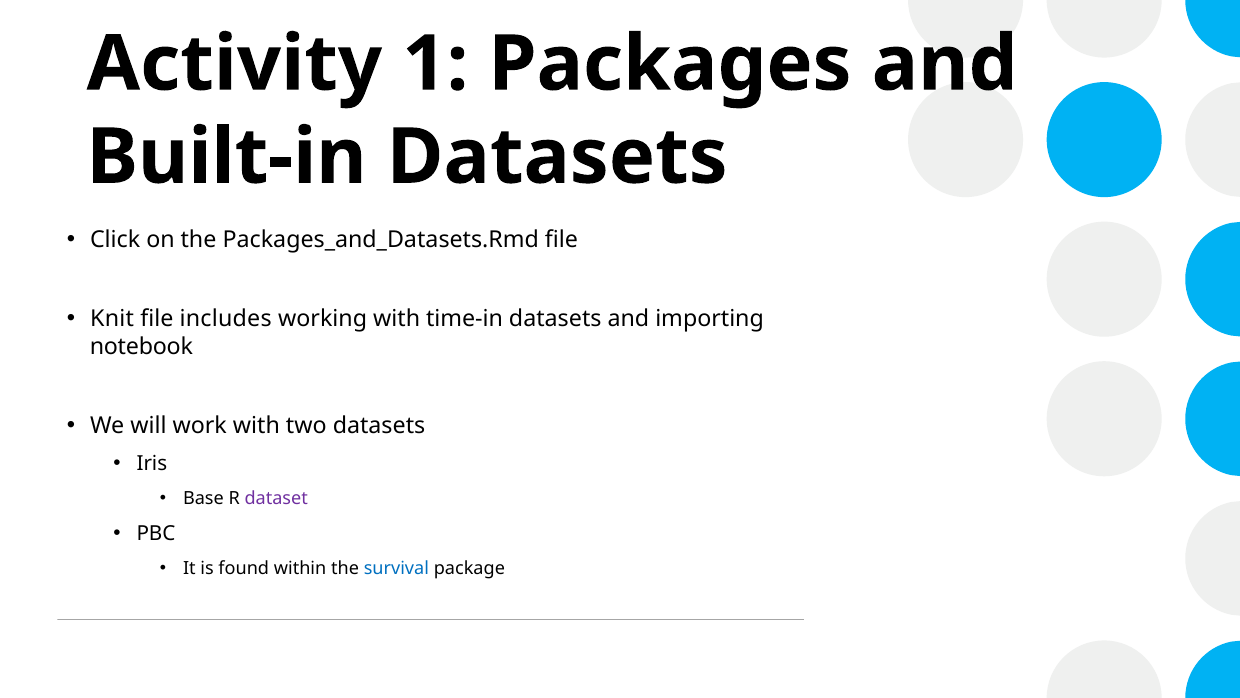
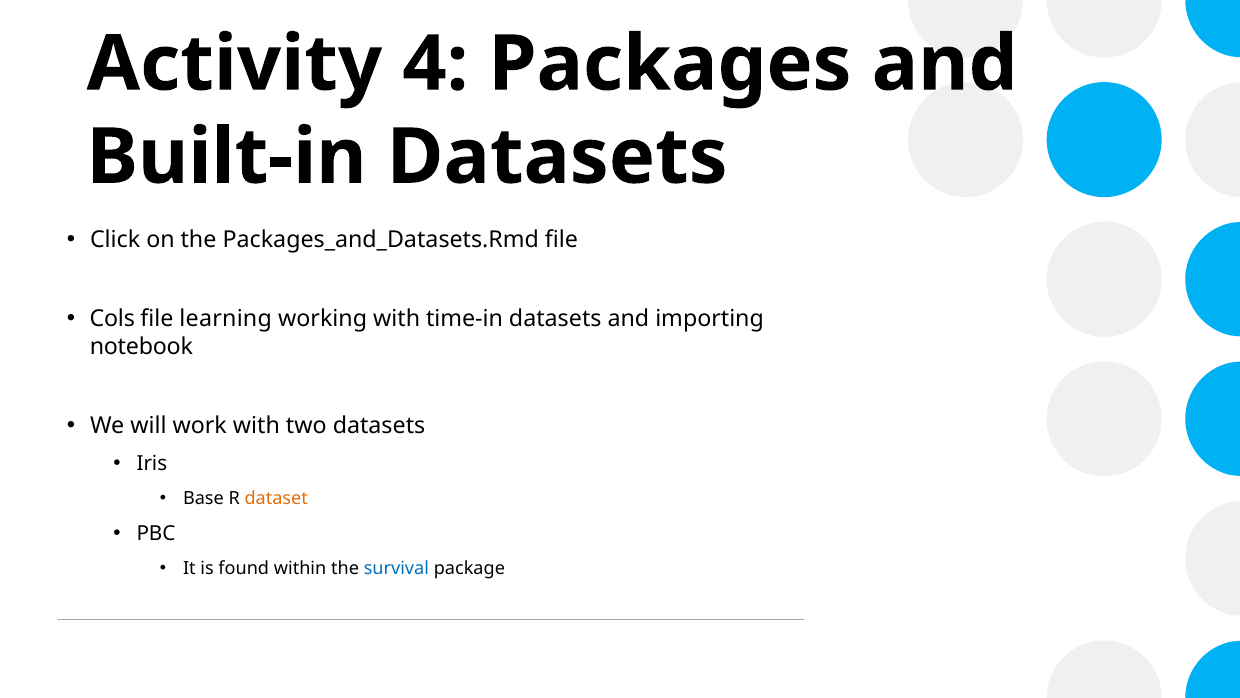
1: 1 -> 4 (435, 64)
Knit: Knit -> Cols (112, 319)
includes: includes -> learning (226, 319)
dataset colour: purple -> orange (276, 498)
